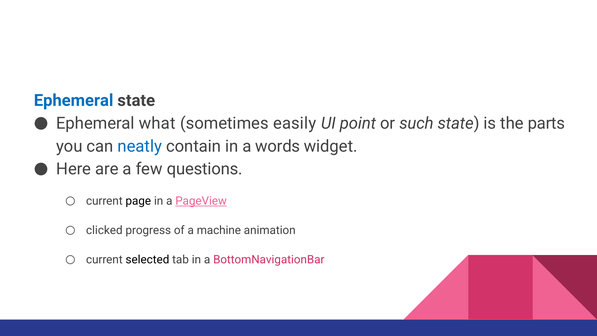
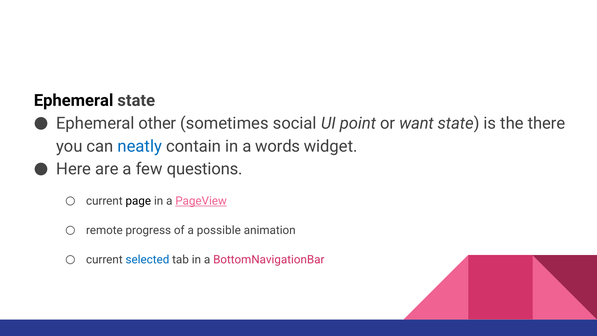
Ephemeral colour: blue -> black (74, 100)
what: what -> other (157, 123)
easily: easily -> social (295, 123)
such: such -> want (416, 123)
parts: parts -> there (546, 123)
clicked: clicked -> remote (104, 230)
machine: machine -> possible (219, 230)
selected colour: black -> blue (147, 259)
